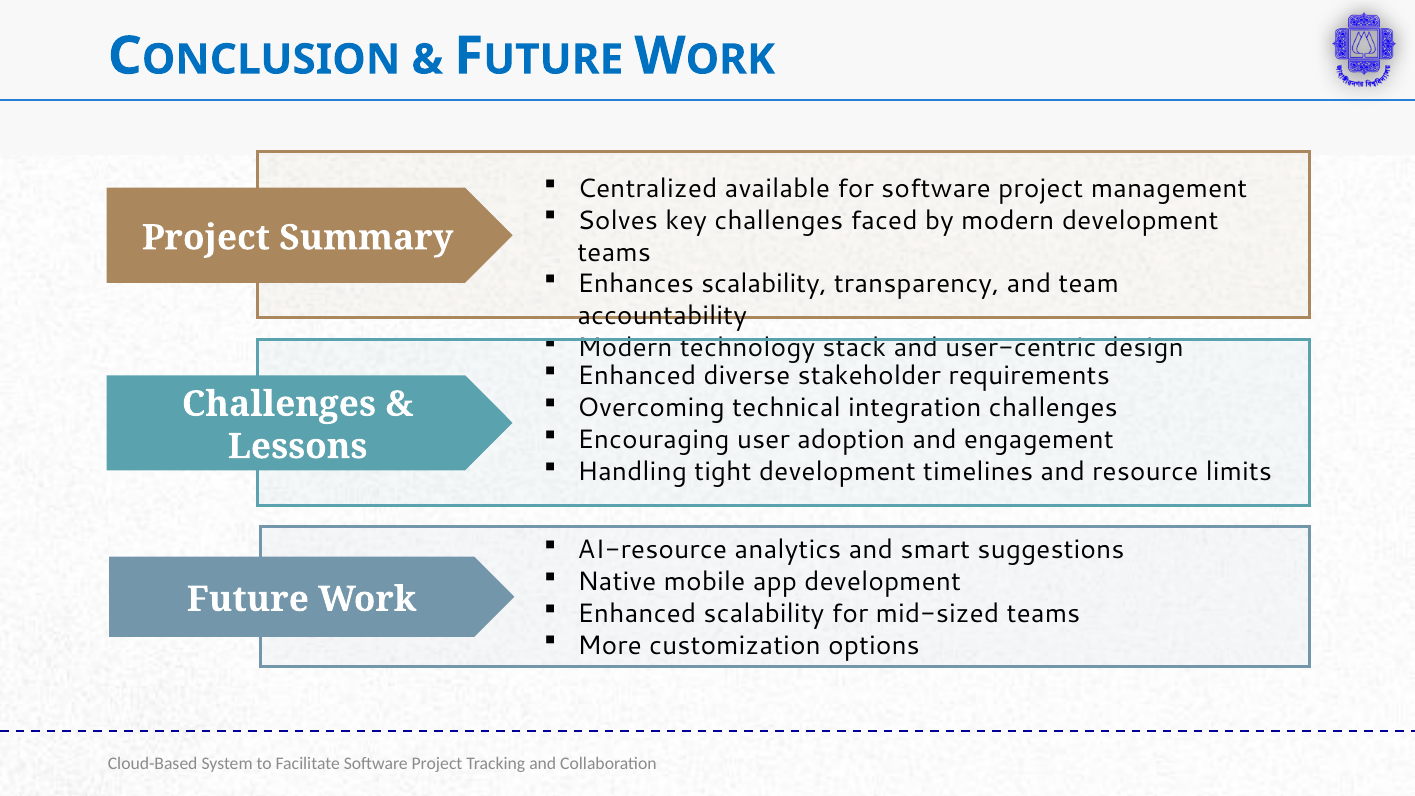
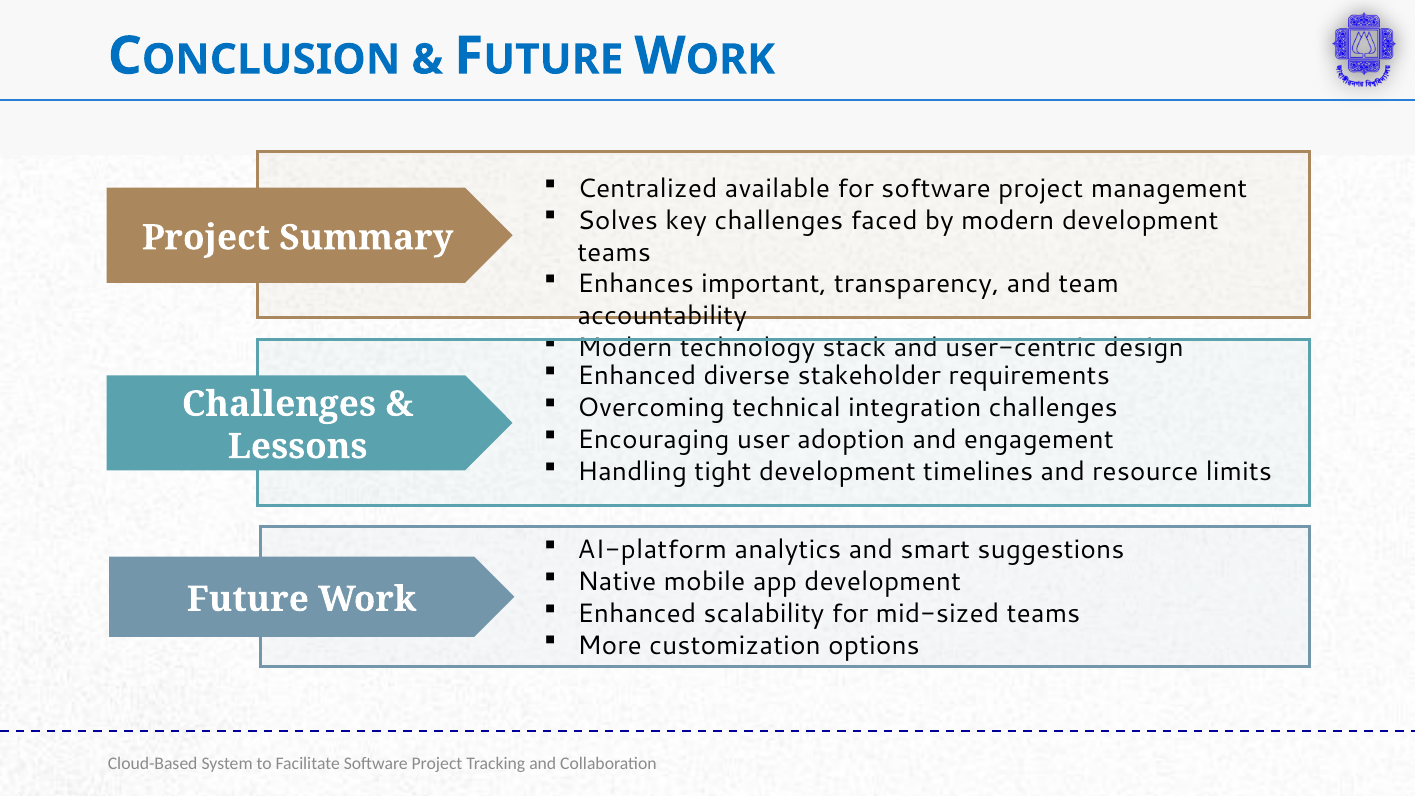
Enhances scalability: scalability -> important (764, 284)
AI-resource: AI-resource -> AI-platform (652, 550)
